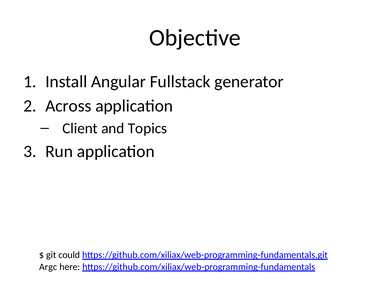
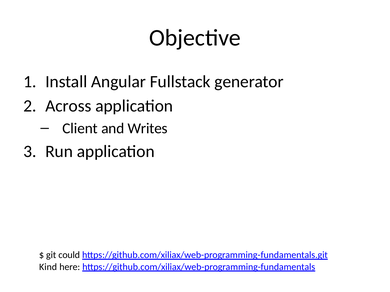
Topics: Topics -> Writes (148, 128)
Argc: Argc -> Kind (48, 267)
